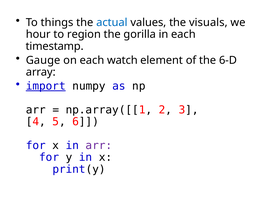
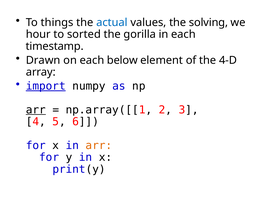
visuals: visuals -> solving (208, 23)
region: region -> sorted (84, 34)
Gauge: Gauge -> Drawn (43, 60)
watch: watch -> below (122, 60)
6-D: 6-D -> 4-D (228, 60)
arr underline: none -> present (36, 110)
arr colour: purple -> orange (99, 146)
